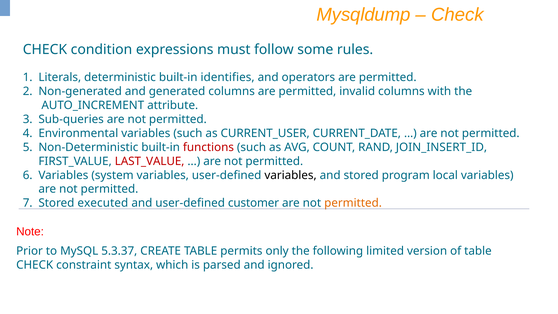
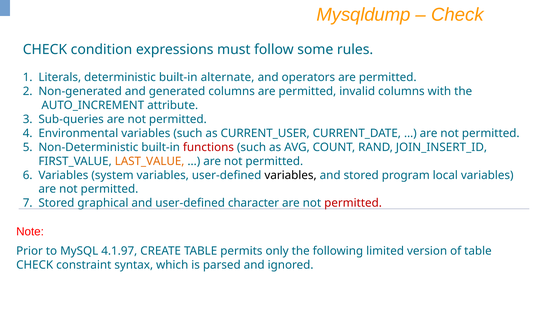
identifies: identifies -> alternate (228, 77)
LAST_VALUE colour: red -> orange (150, 161)
executed: executed -> graphical (103, 203)
customer: customer -> character (254, 203)
permitted colour: orange -> red (353, 203)
5.3.37: 5.3.37 -> 4.1.97 (119, 251)
